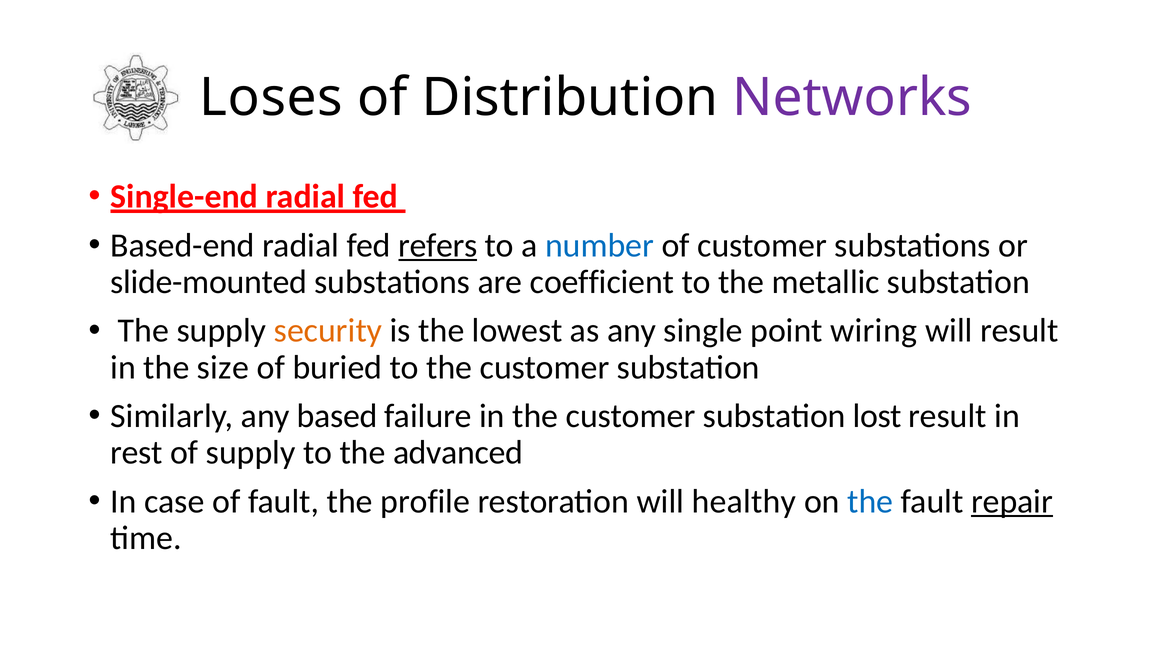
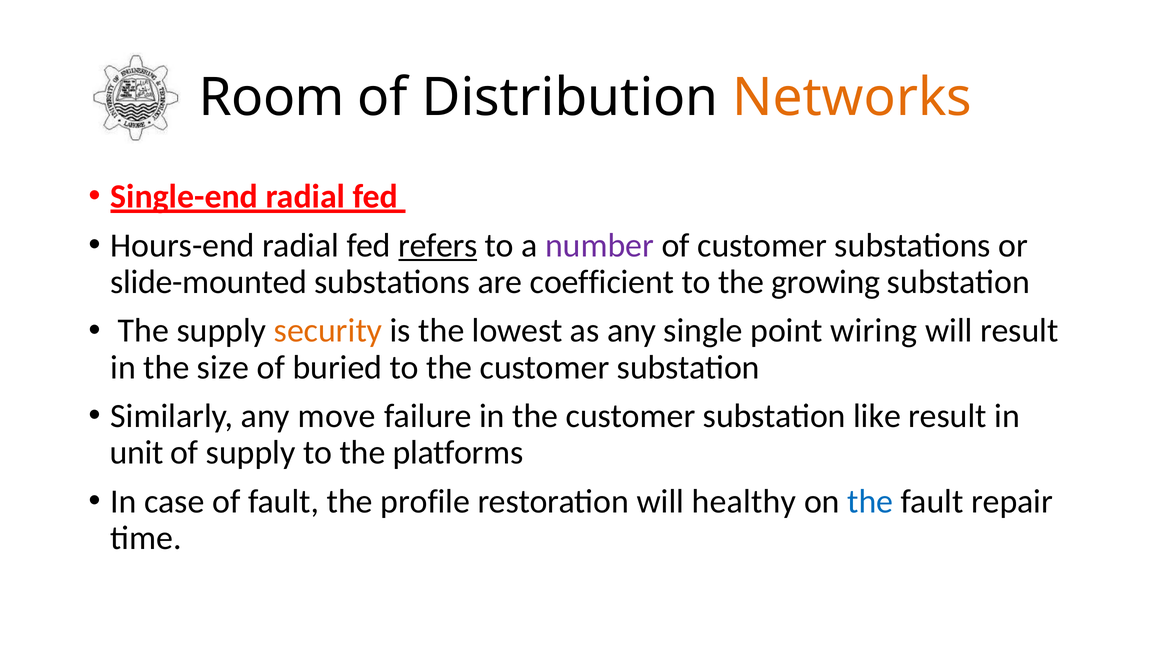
Loses: Loses -> Room (272, 98)
Networks colour: purple -> orange (852, 98)
Based-end: Based-end -> Hours-end (183, 245)
number colour: blue -> purple (600, 245)
metallic: metallic -> growing (826, 282)
based: based -> move (337, 416)
lost: lost -> like (877, 416)
rest: rest -> unit (137, 452)
advanced: advanced -> platforms (458, 452)
repair underline: present -> none (1012, 501)
